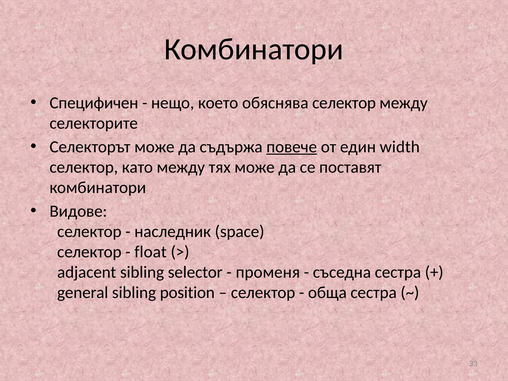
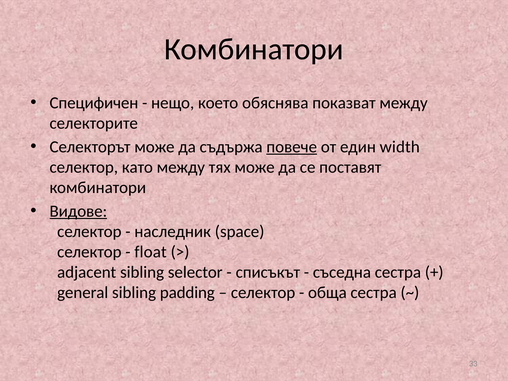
обяснява селектор: селектор -> показват (344, 103)
Видове underline: none -> present (78, 211)
променя: променя -> списъкът (268, 272)
position: position -> padding (187, 292)
